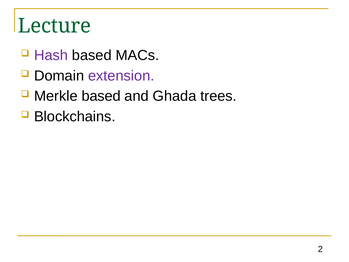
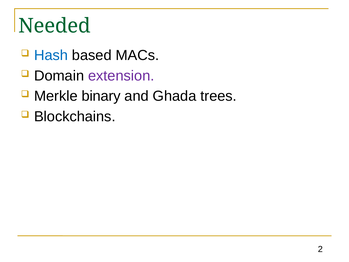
Lecture: Lecture -> Needed (54, 26)
Hash colour: purple -> blue (51, 55)
Merkle based: based -> binary (101, 96)
